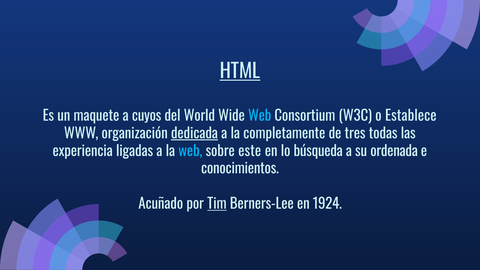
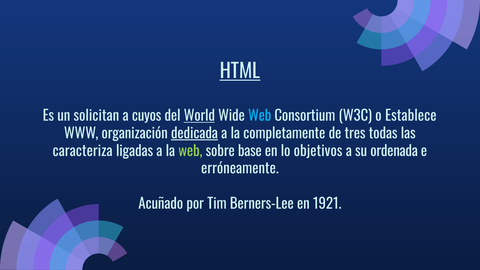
maquete: maquete -> solicitan (96, 116)
World underline: none -> present (199, 116)
experiencia: experiencia -> caracteriza (83, 151)
web colour: light blue -> light green (190, 151)
este: este -> base (250, 151)
búsqueda: búsqueda -> objetivos (318, 151)
conocimientos: conocimientos -> erróneamente (240, 169)
Tim underline: present -> none (217, 204)
1924: 1924 -> 1921 (327, 204)
